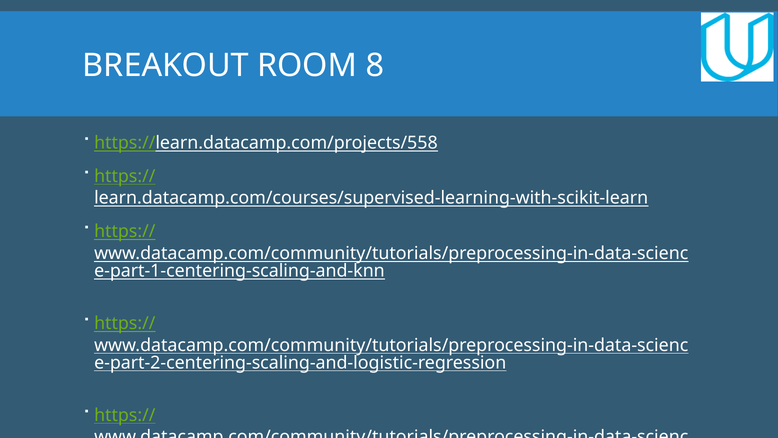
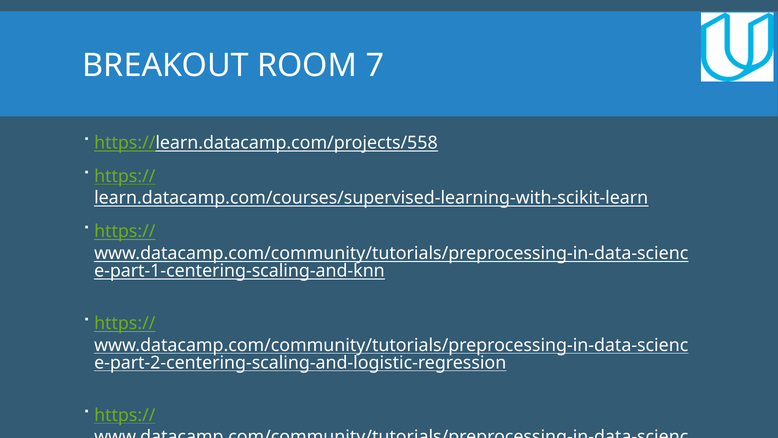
8: 8 -> 7 (375, 65)
